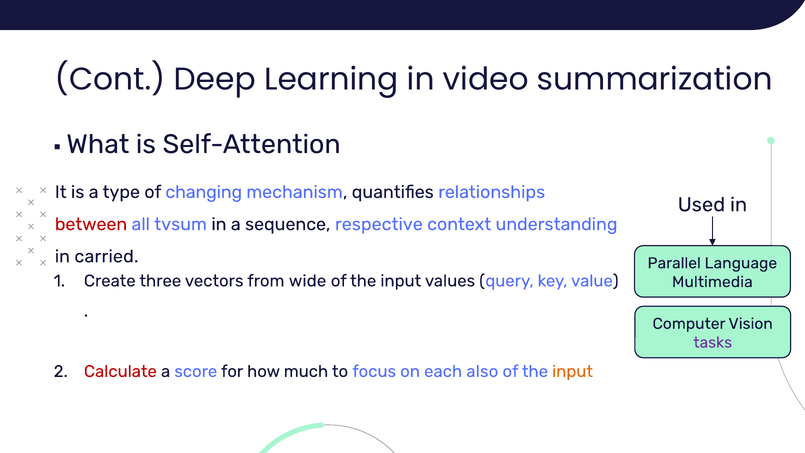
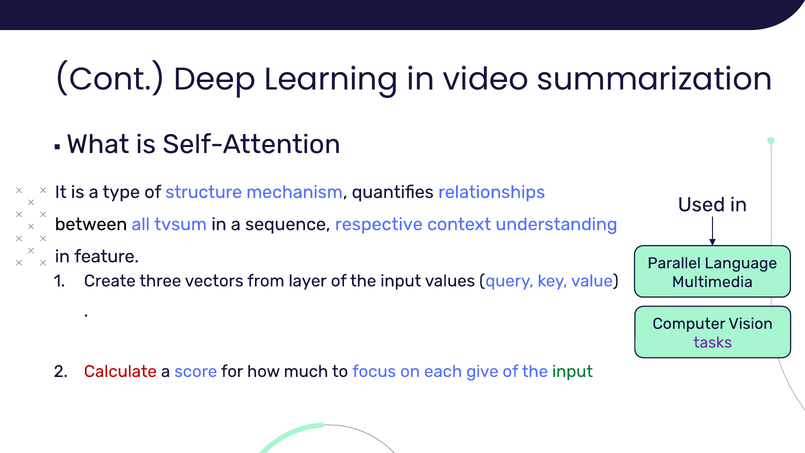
changing: changing -> structure (204, 192)
between colour: red -> black (91, 224)
carried: carried -> feature (107, 256)
wide: wide -> layer (308, 281)
also: also -> give (482, 371)
input colour: orange -> green (573, 371)
